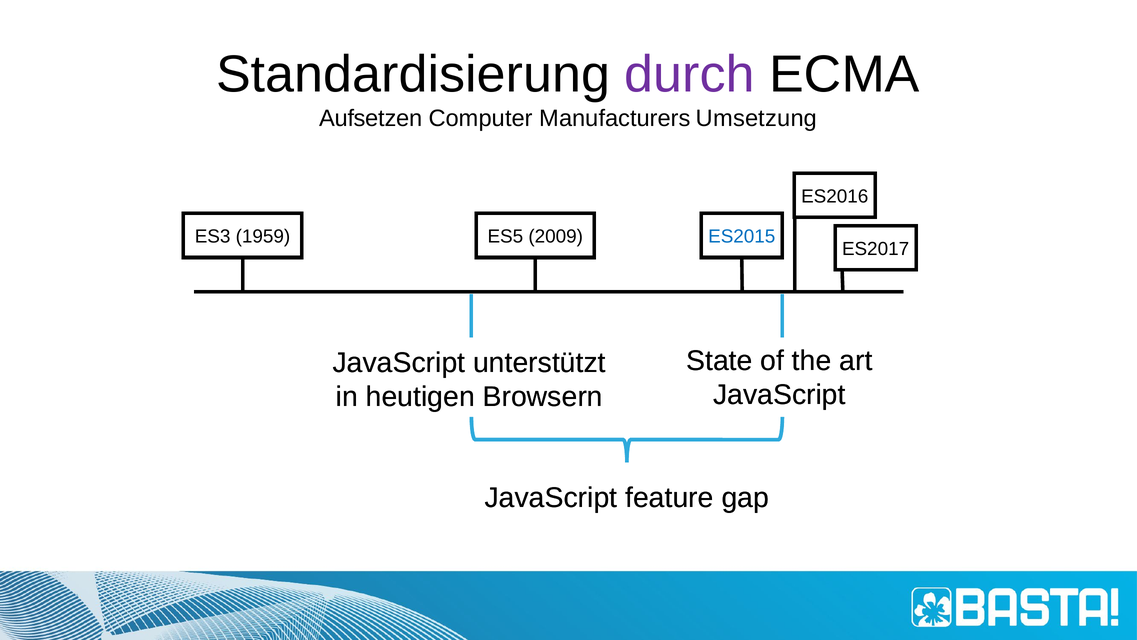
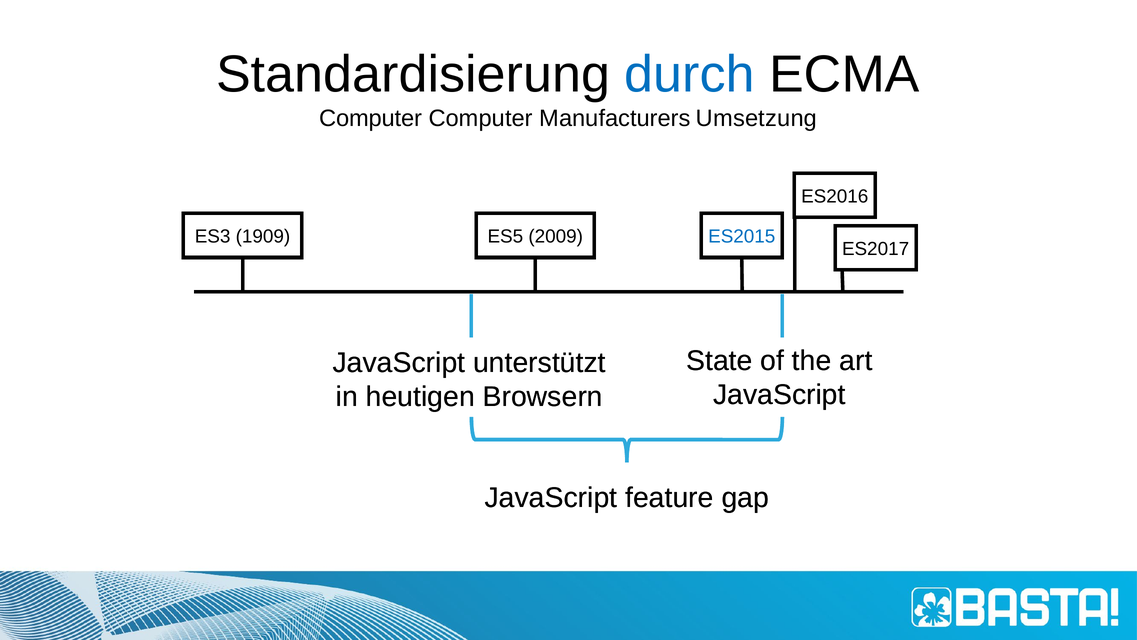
durch colour: purple -> blue (690, 75)
Aufsetzen: Aufsetzen -> Computer (371, 118)
1959: 1959 -> 1909 (263, 236)
